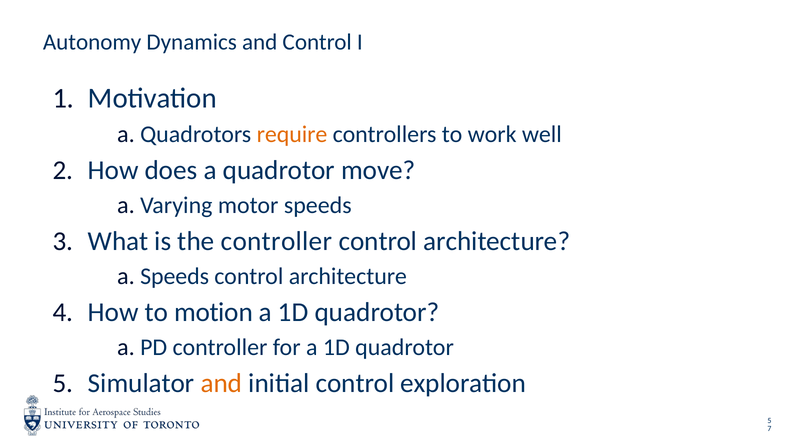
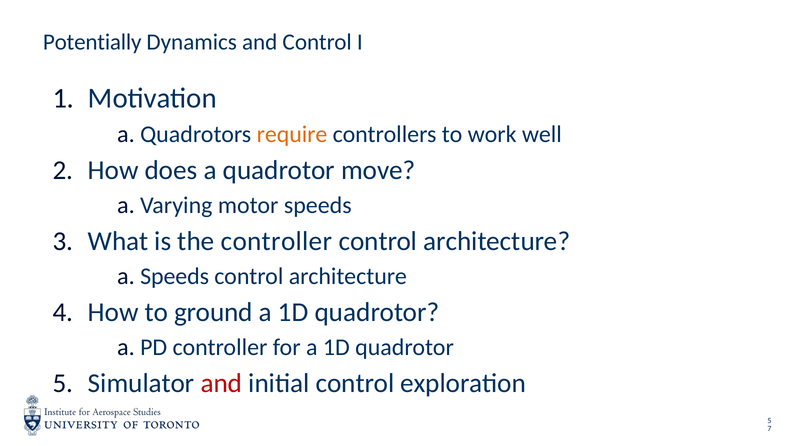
Autonomy: Autonomy -> Potentially (92, 42)
motion: motion -> ground (213, 312)
and colour: orange -> red (221, 383)
